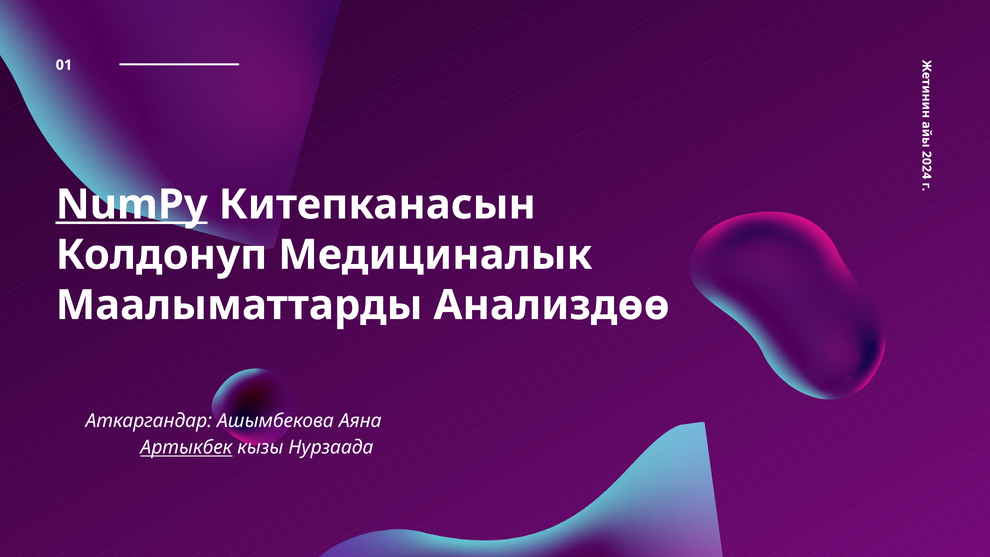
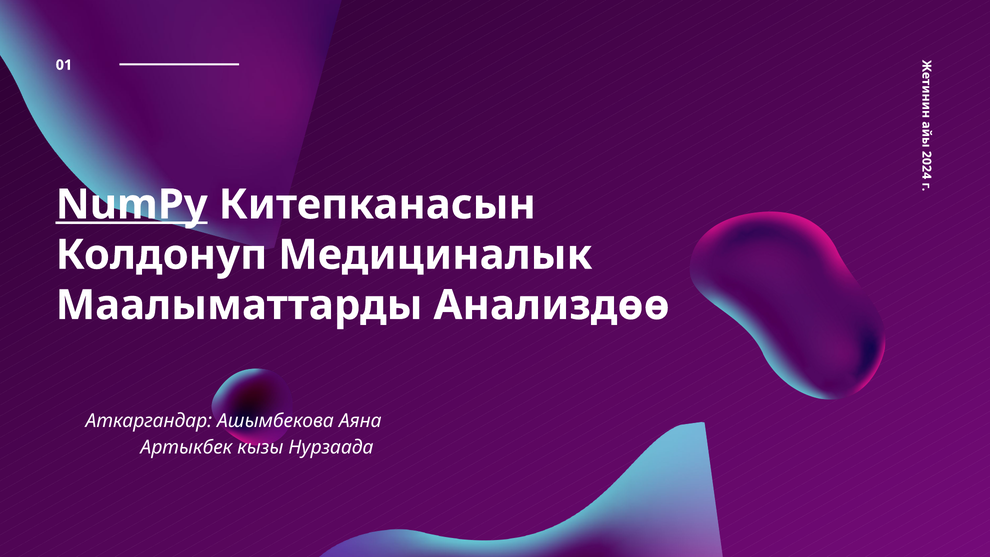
Артыкбек underline: present -> none (186, 448)
